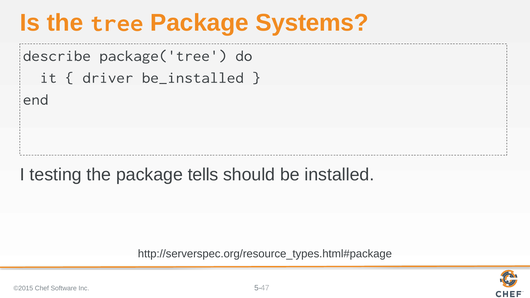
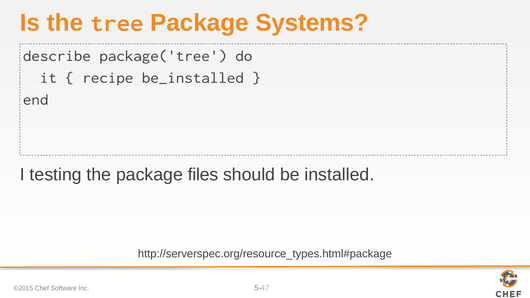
driver: driver -> recipe (108, 78)
tells: tells -> files (203, 175)
